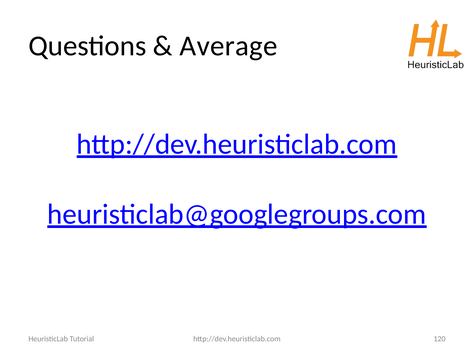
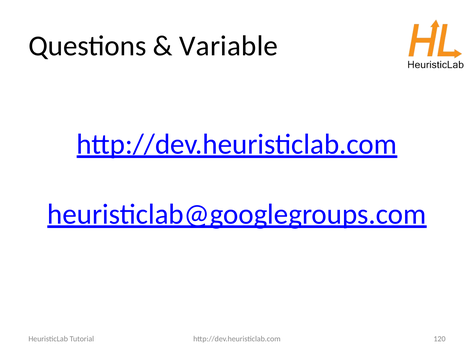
Average: Average -> Variable (229, 46)
